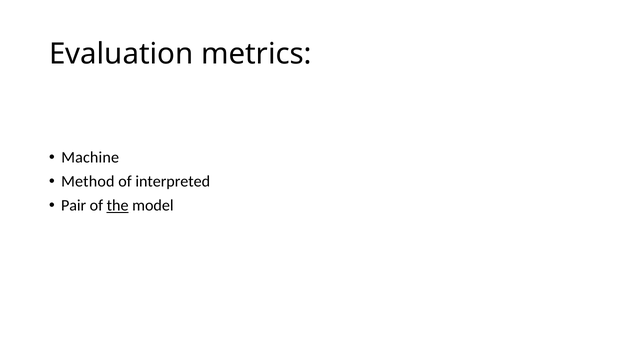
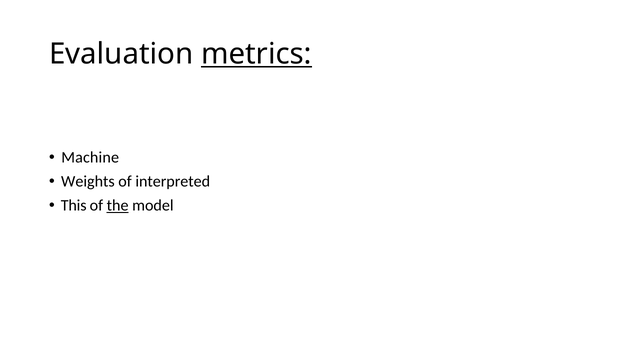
metrics underline: none -> present (256, 54)
Method: Method -> Weights (88, 181)
Pair: Pair -> This (74, 205)
